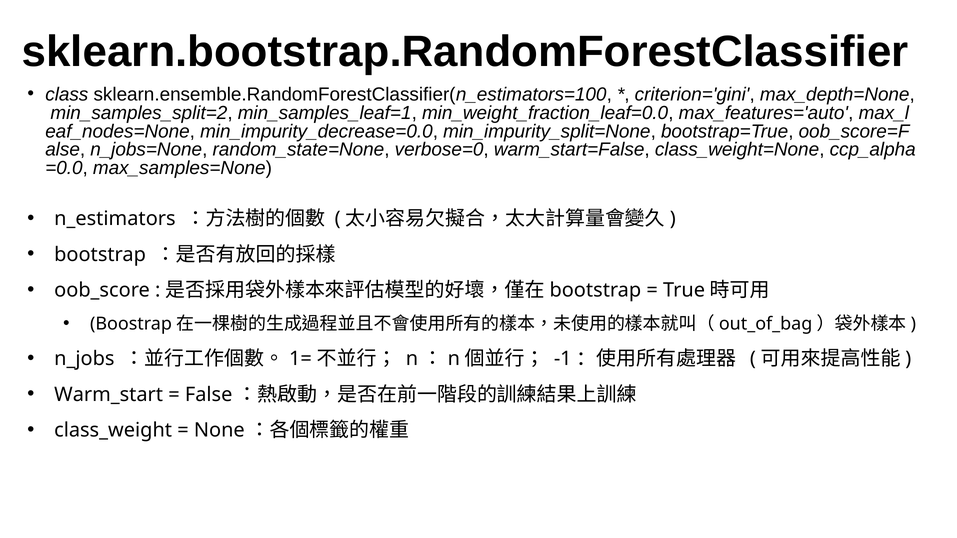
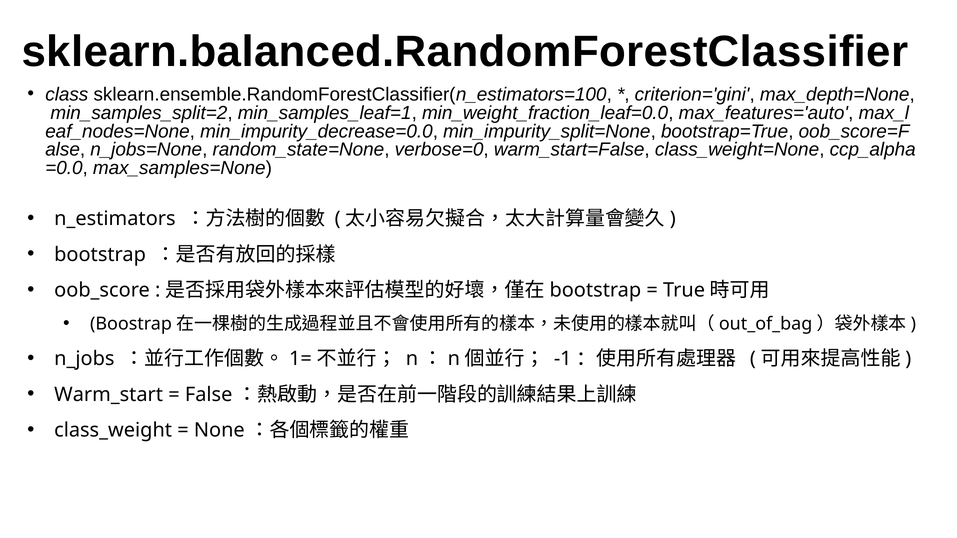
sklearn.bootstrap.RandomForestClassifier: sklearn.bootstrap.RandomForestClassifier -> sklearn.balanced.RandomForestClassifier (465, 52)
